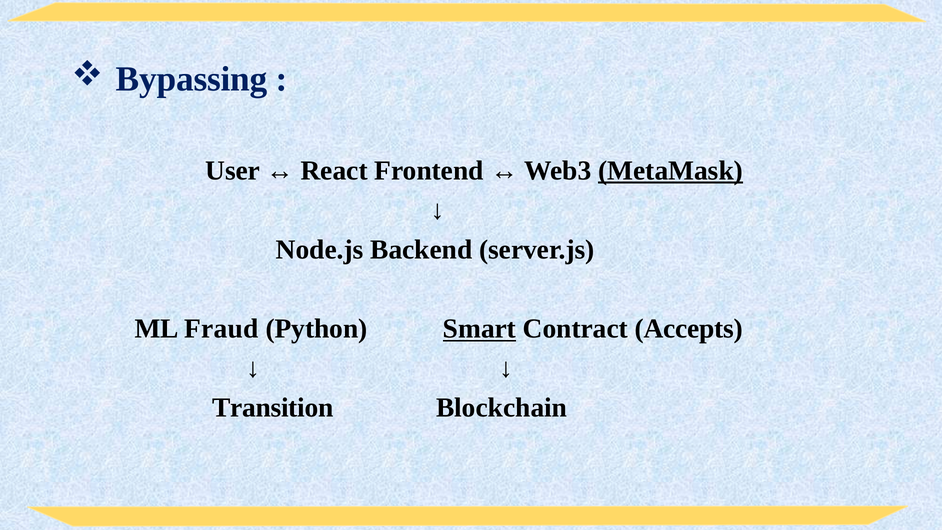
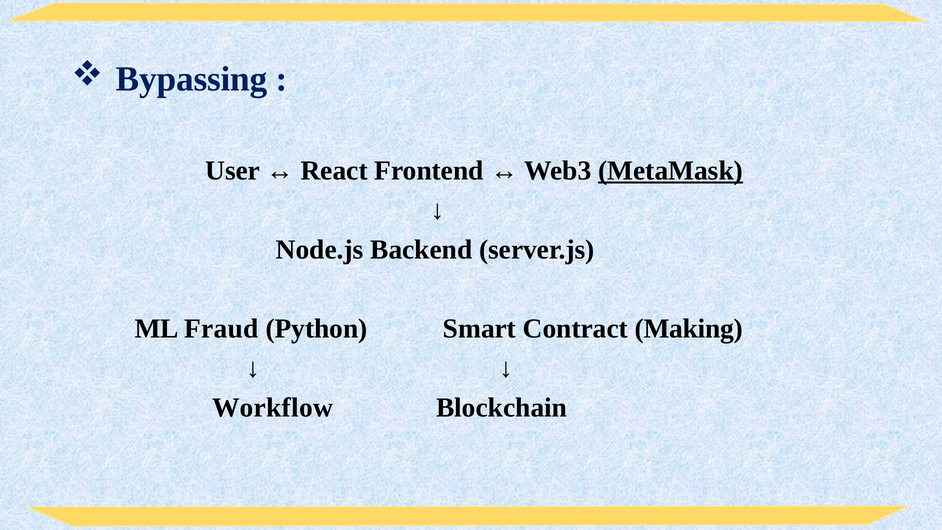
Smart underline: present -> none (480, 329)
Accepts: Accepts -> Making (689, 329)
Transition: Transition -> Workflow (273, 408)
